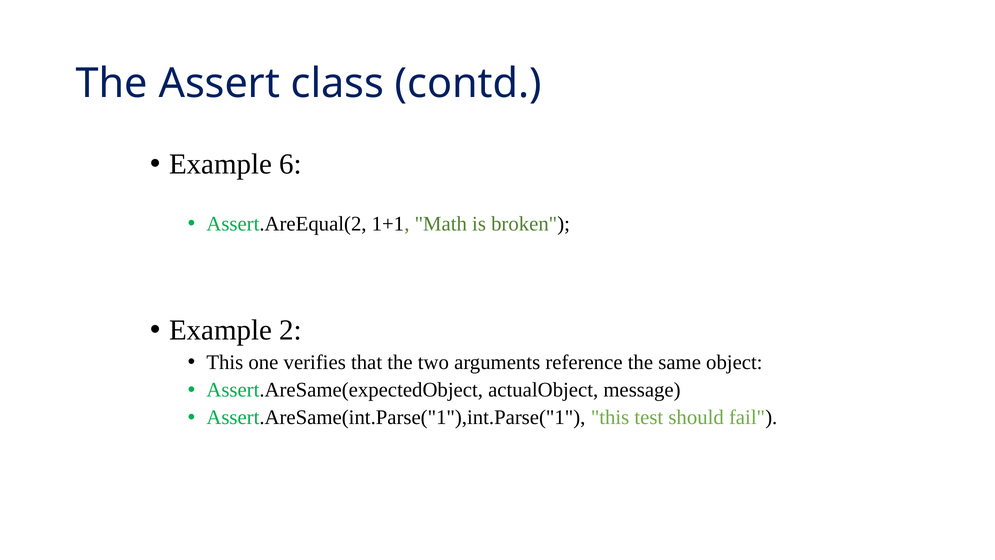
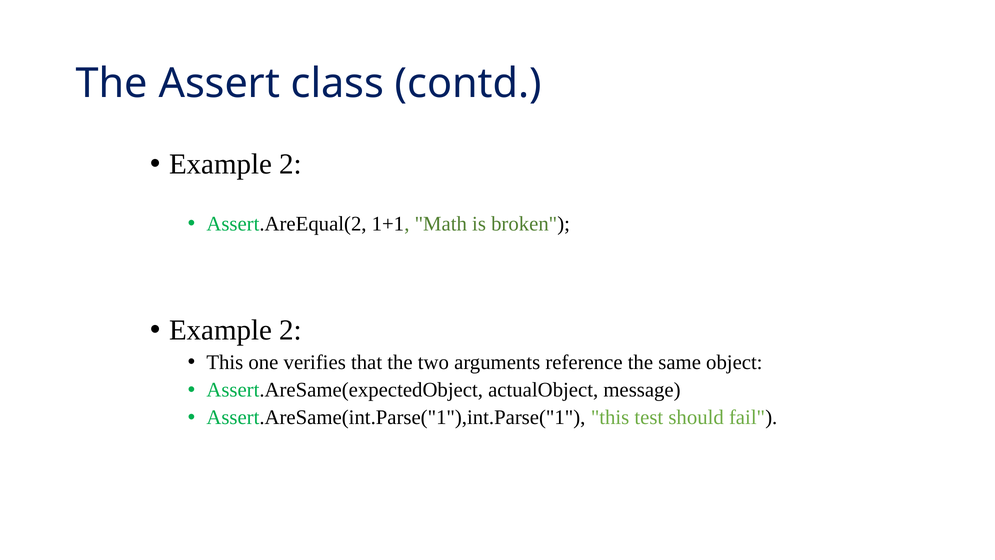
6: 6 -> 2 (290, 164)
